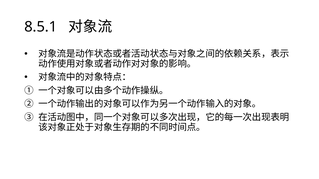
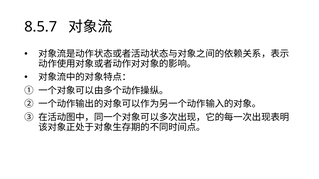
8.5.1: 8.5.1 -> 8.5.7 (41, 27)
